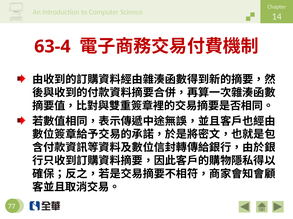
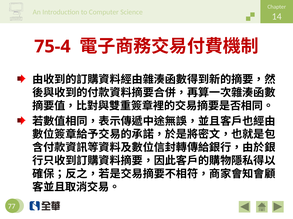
63-4: 63-4 -> 75-4 (52, 47)
